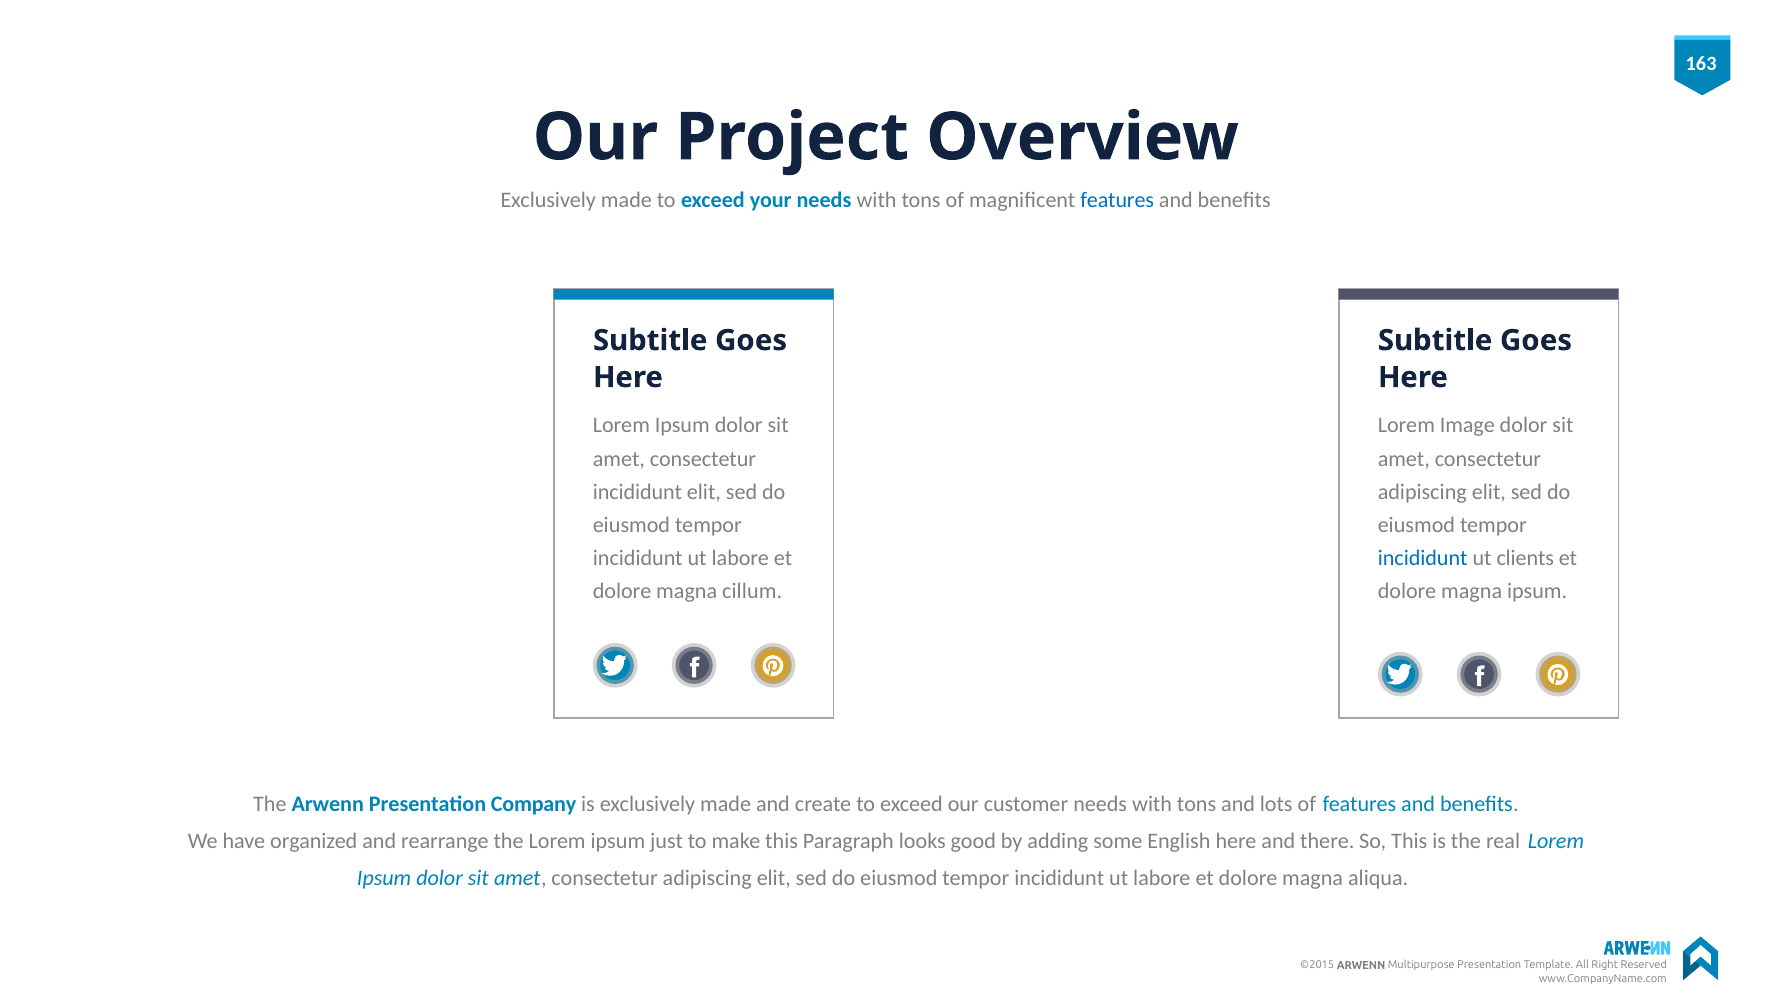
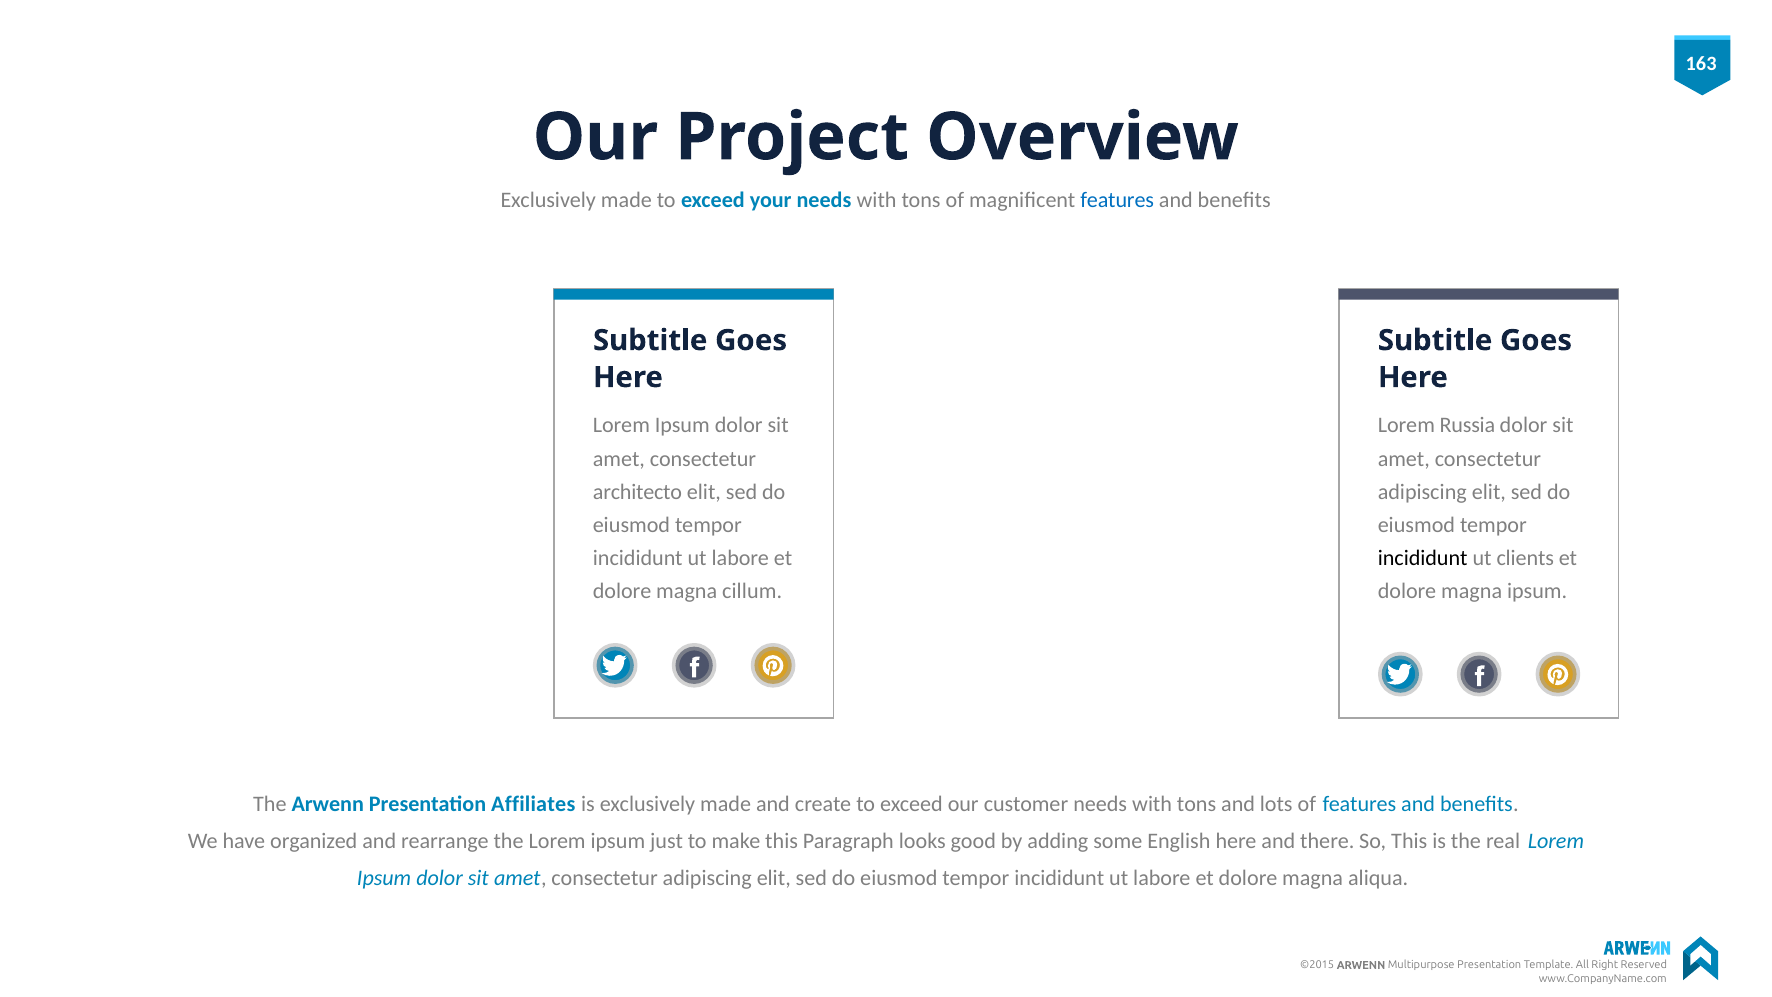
Image: Image -> Russia (1467, 425)
incididunt: incididunt -> architecto (637, 492)
incididunt colour: blue -> black (1423, 558)
Company: Company -> Affiliates (533, 804)
